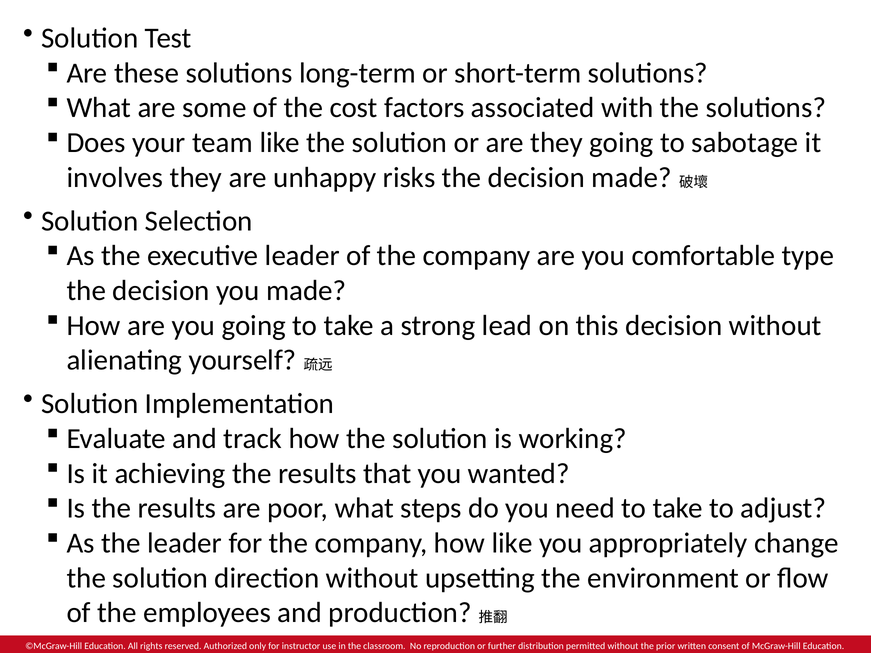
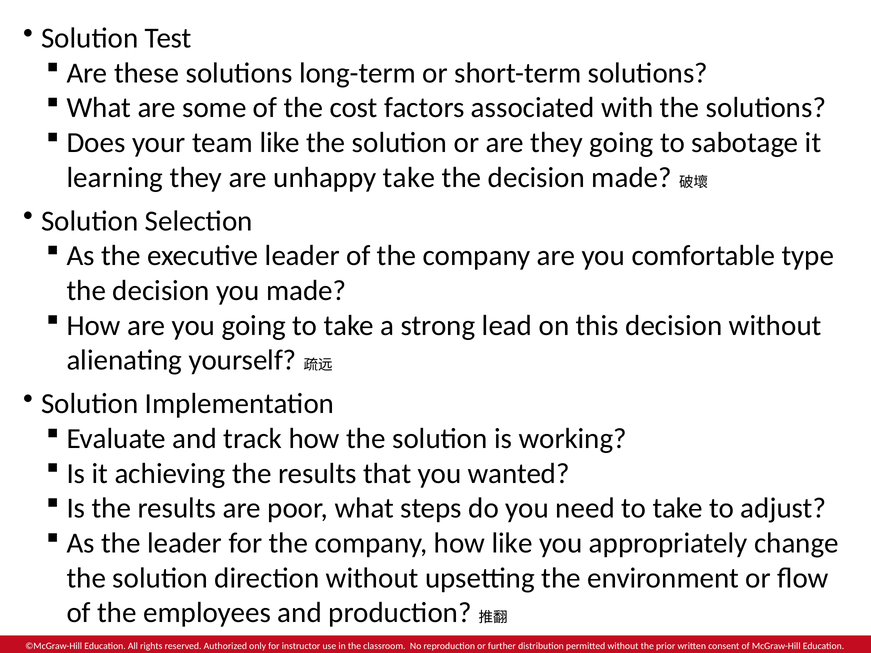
involves: involves -> learning (115, 178)
unhappy risks: risks -> take (409, 178)
